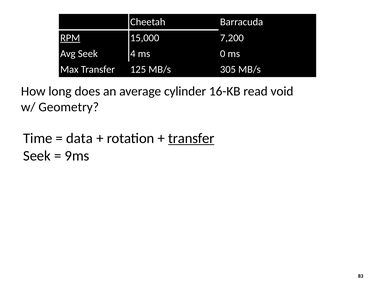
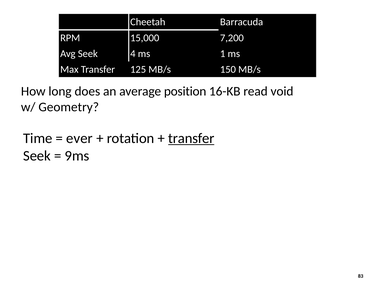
RPM underline: present -> none (70, 38)
0: 0 -> 1 (223, 54)
305: 305 -> 150 (228, 70)
cylinder: cylinder -> position (185, 91)
data: data -> ever (80, 138)
